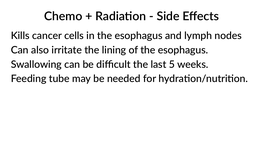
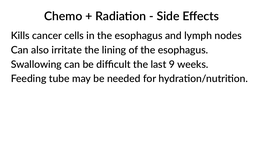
5: 5 -> 9 (172, 65)
